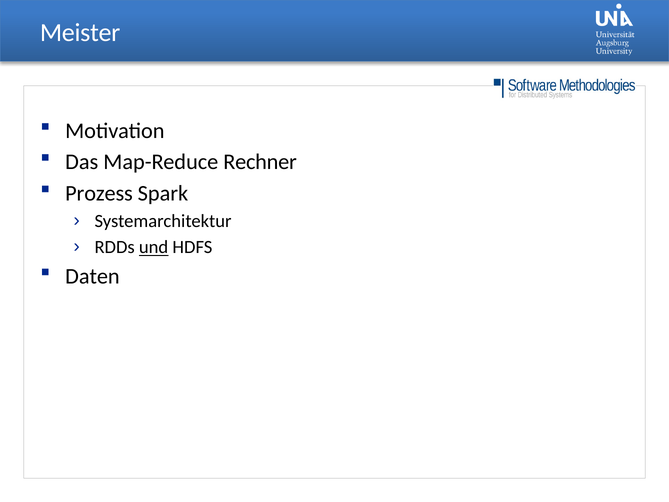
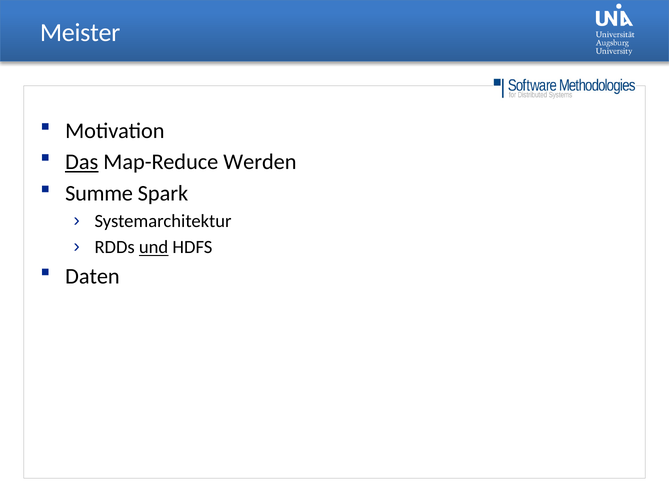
Das underline: none -> present (82, 162)
Rechner: Rechner -> Werden (260, 162)
Prozess: Prozess -> Summe (99, 193)
